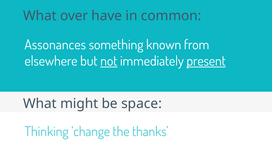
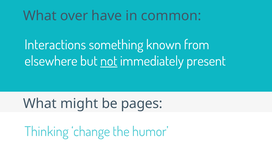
Assonances: Assonances -> Interactions (55, 45)
present underline: present -> none (206, 61)
space: space -> pages (142, 104)
thanks: thanks -> humor (150, 132)
